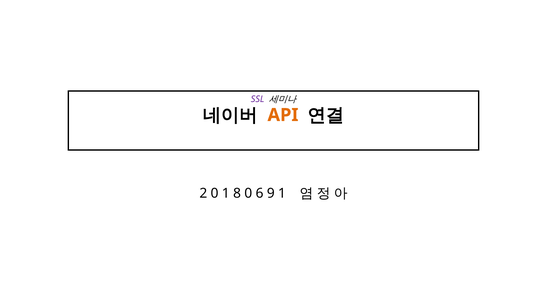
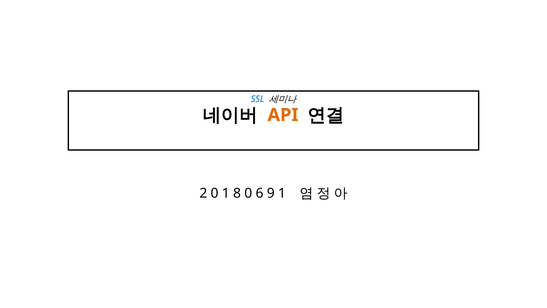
SSL colour: purple -> blue (258, 99)
